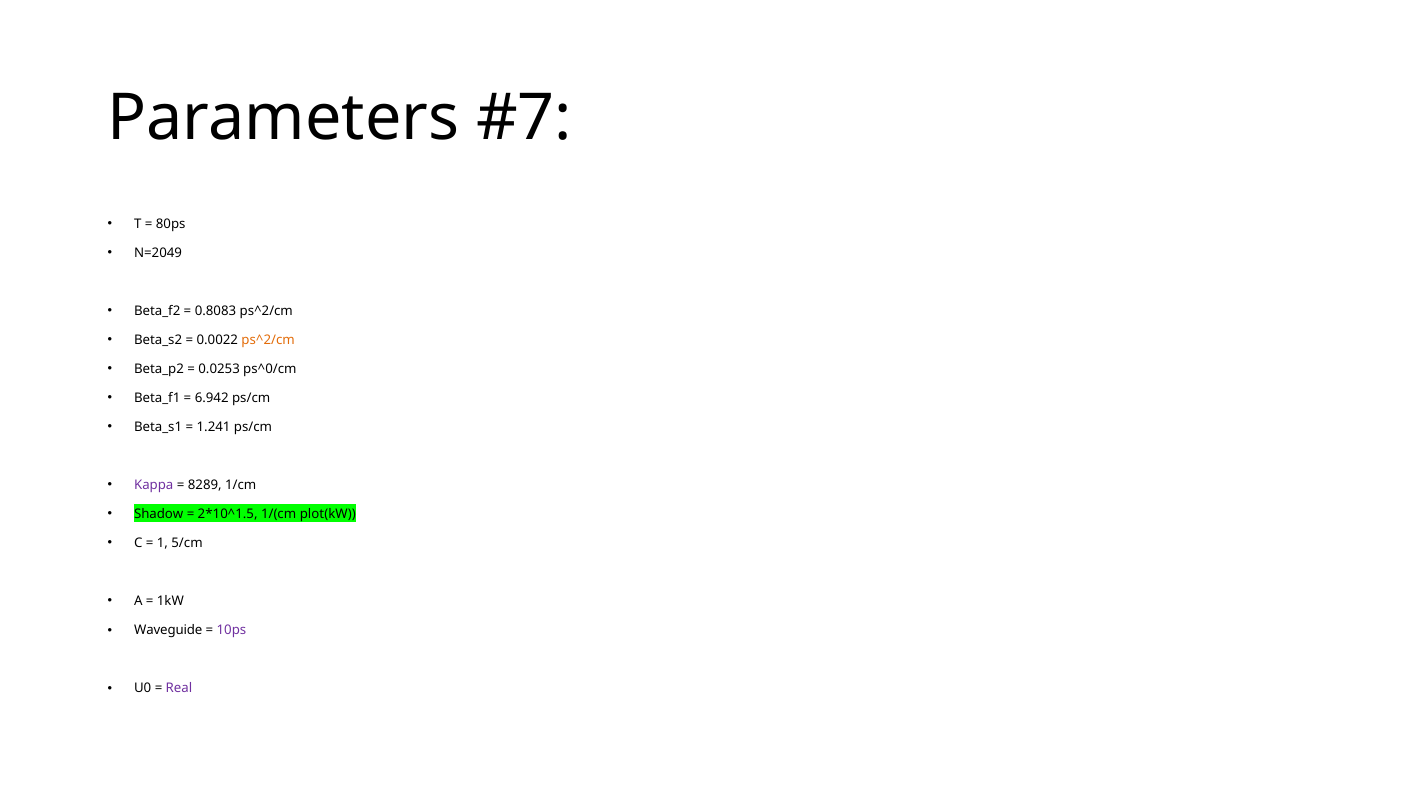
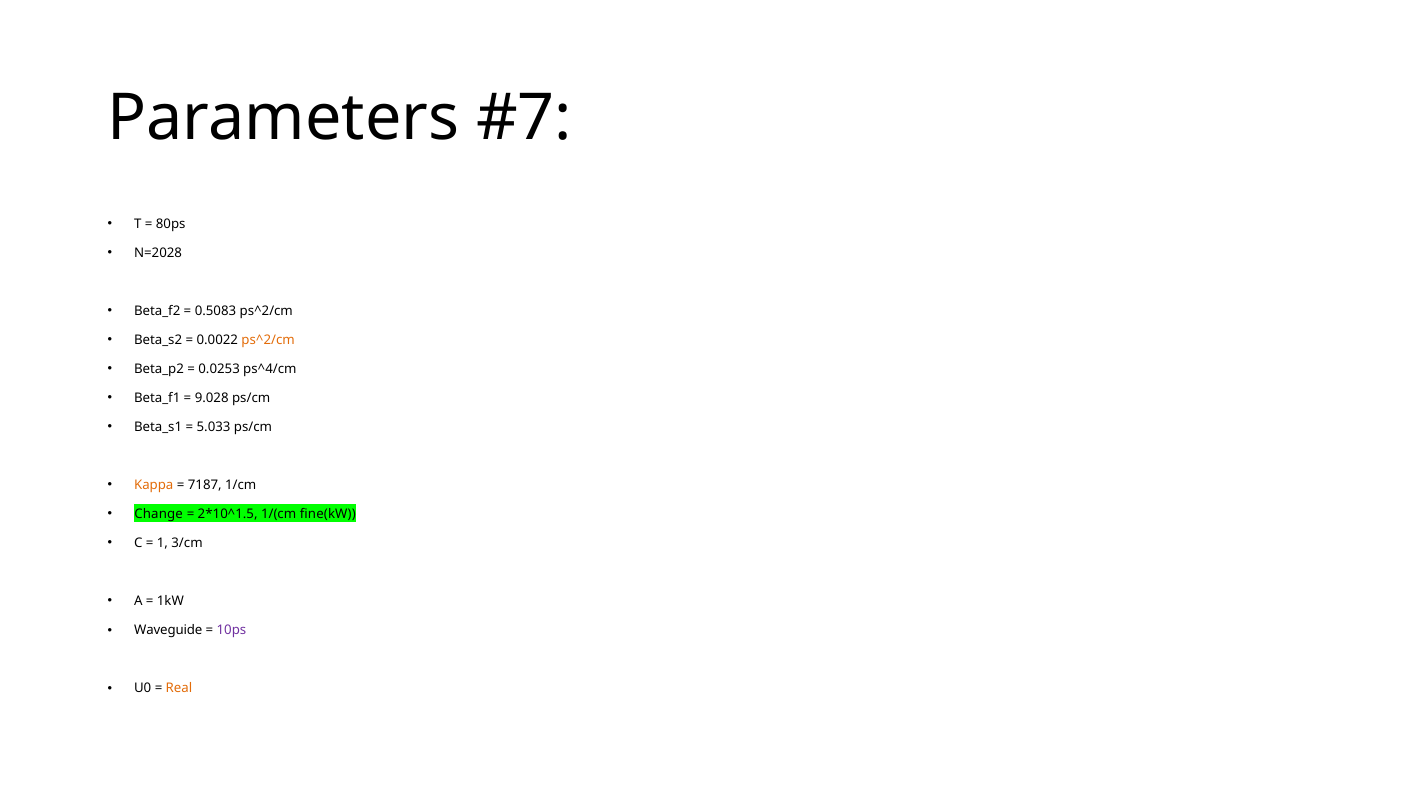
N=2049: N=2049 -> N=2028 (158, 253)
0.8083: 0.8083 -> 0.5083 (215, 311)
ps^0/cm: ps^0/cm -> ps^4/cm (270, 369)
6.942: 6.942 -> 9.028 (212, 398)
1.241: 1.241 -> 5.033 (214, 427)
Kappa colour: purple -> orange (154, 485)
8289: 8289 -> 7187 (205, 485)
Shadow: Shadow -> Change (159, 514)
plot(kW: plot(kW -> fine(kW (328, 514)
5/cm: 5/cm -> 3/cm (187, 543)
Real colour: purple -> orange (179, 689)
